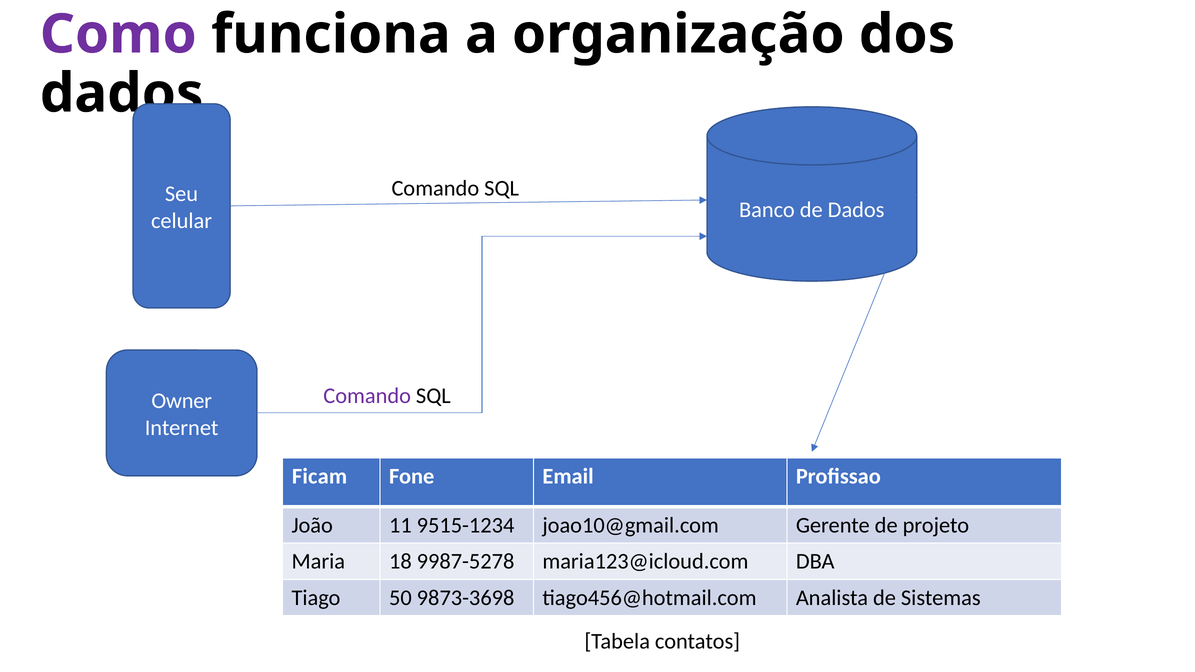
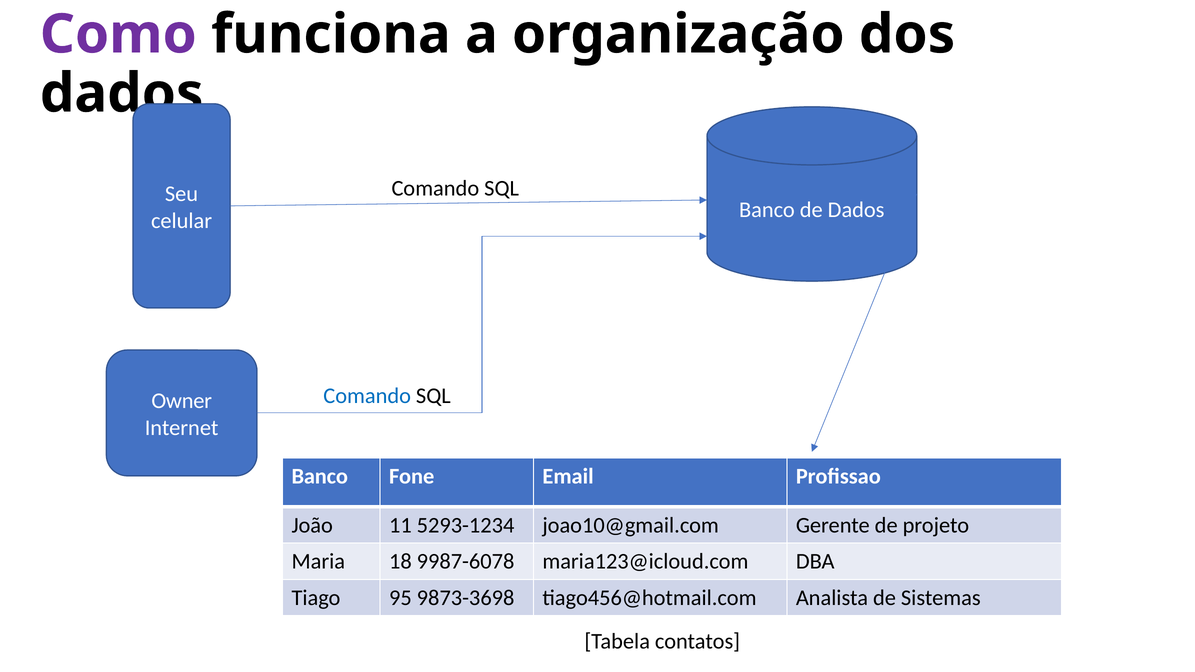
Comando colour: purple -> blue (367, 396)
Ficam: Ficam -> Banco (320, 476)
9515-1234: 9515-1234 -> 5293-1234 (466, 525)
9987-5278: 9987-5278 -> 9987-6078 (466, 562)
50: 50 -> 95 (400, 598)
